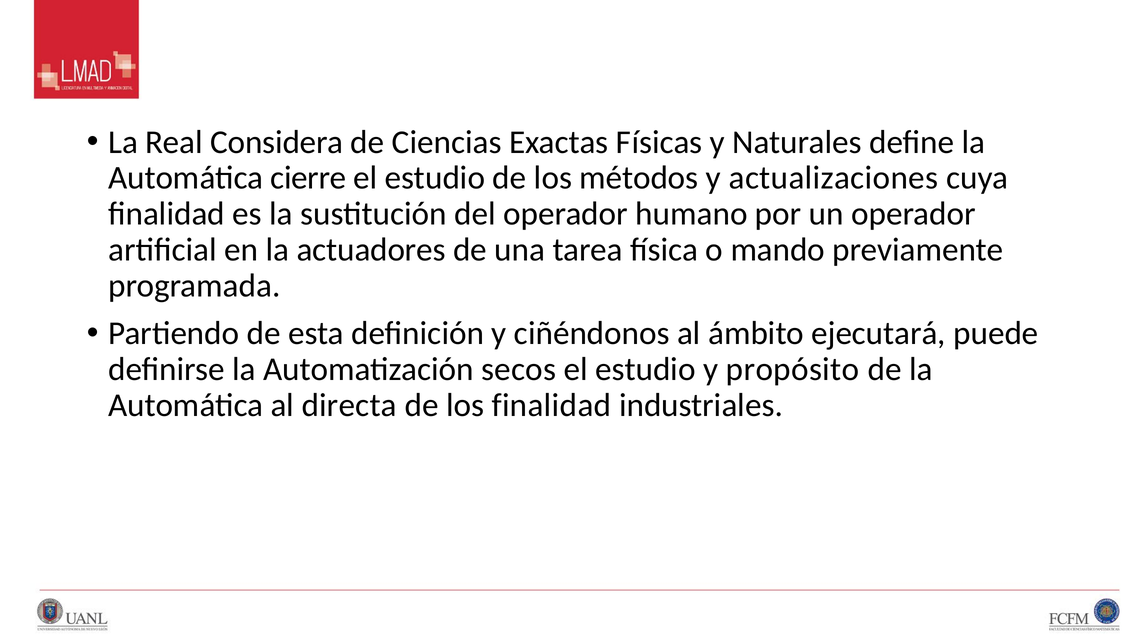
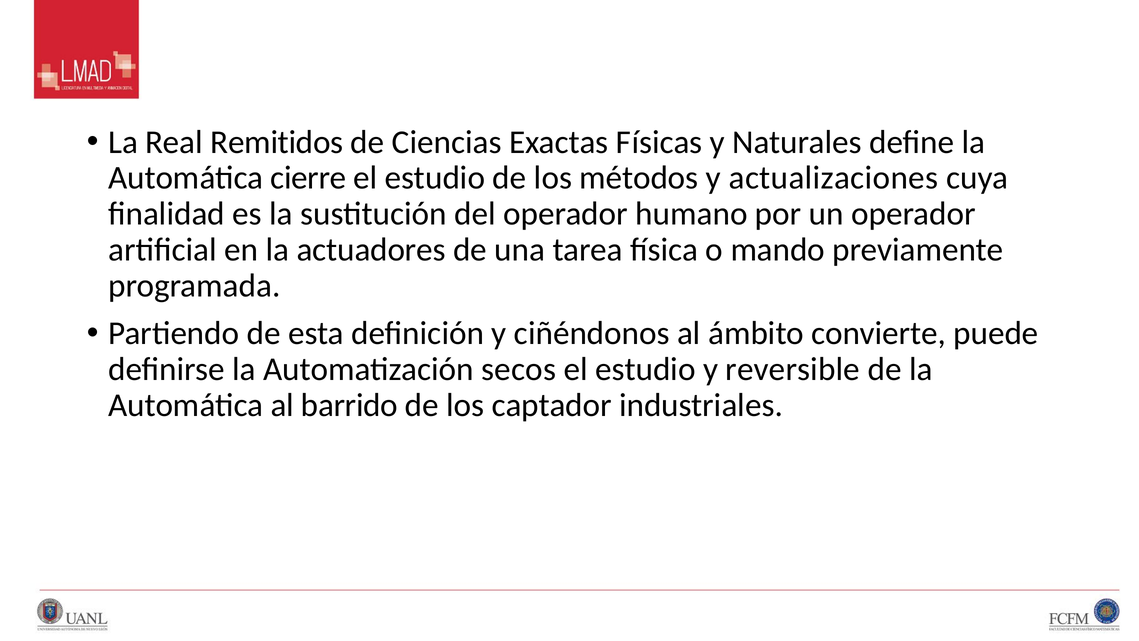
Considera: Considera -> Remitidos (277, 142)
ejecutará: ejecutará -> convierte (879, 333)
propósito: propósito -> reversible (793, 369)
directa: directa -> barrido (349, 405)
los finalidad: finalidad -> captador (552, 405)
